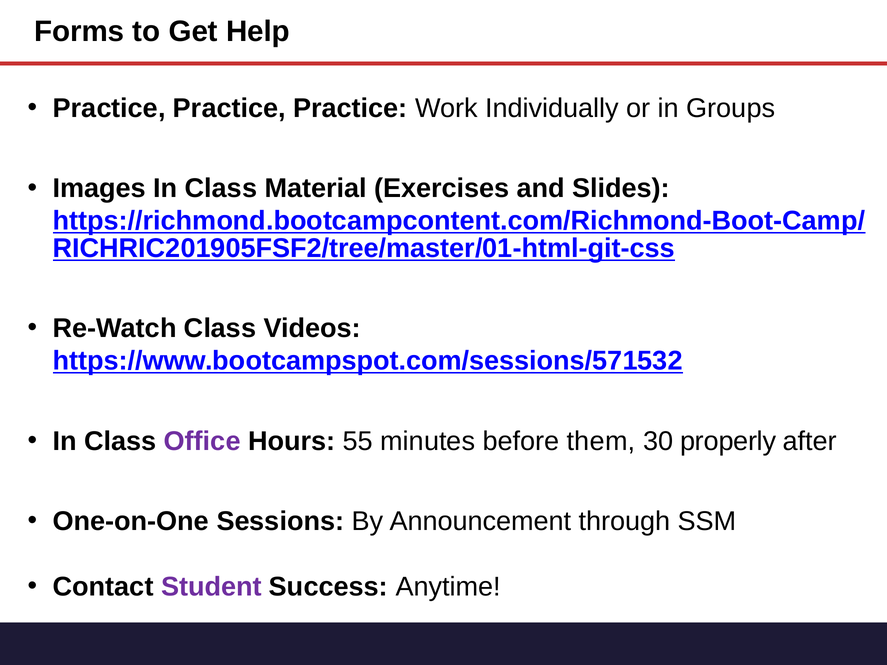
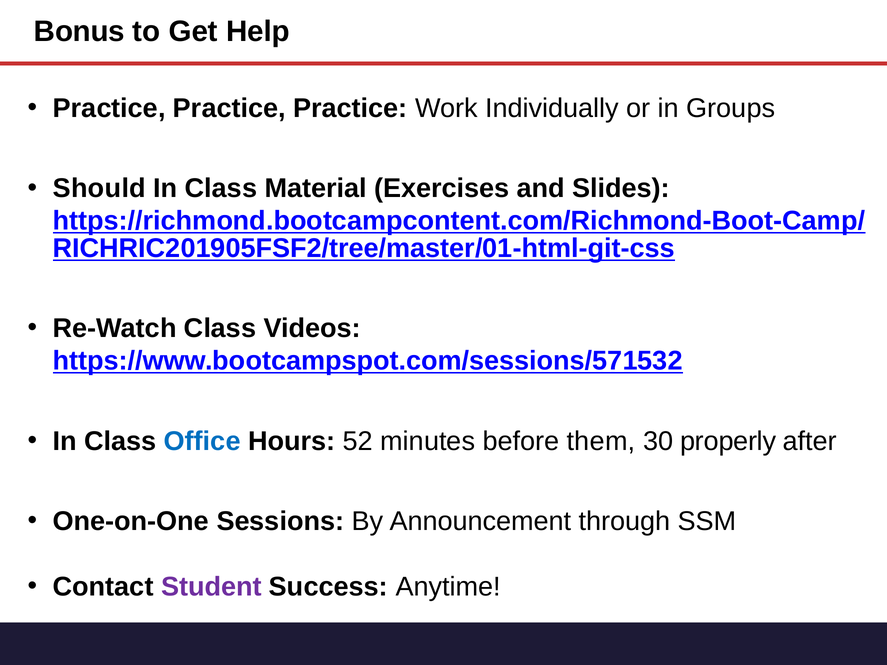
Forms: Forms -> Bonus (79, 32)
Images: Images -> Should (99, 189)
Office colour: purple -> blue (202, 441)
55: 55 -> 52 (358, 441)
